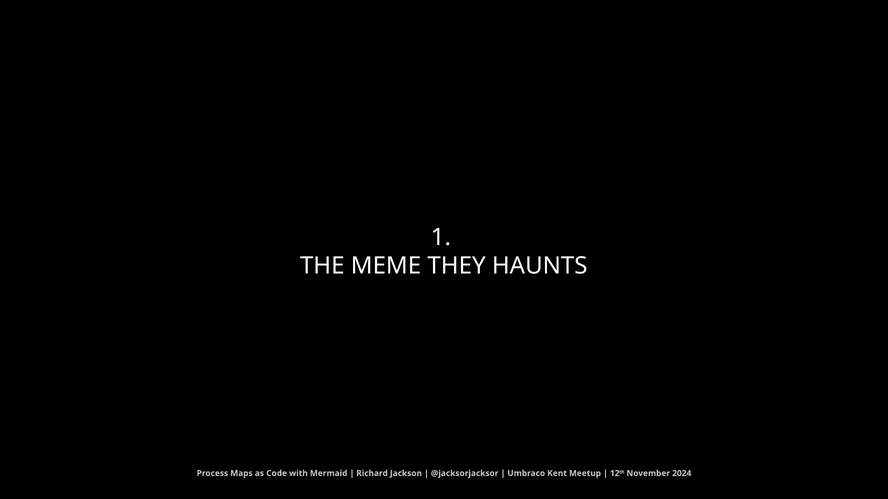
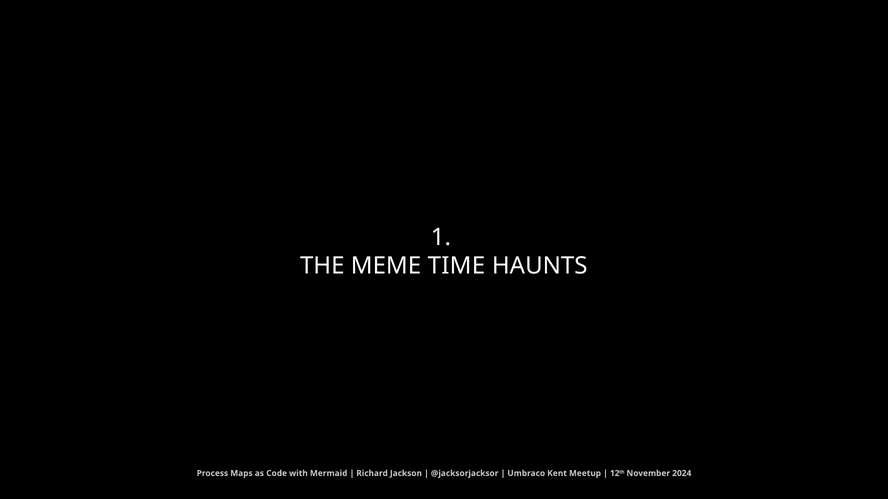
THEY: THEY -> TIME (456, 266)
